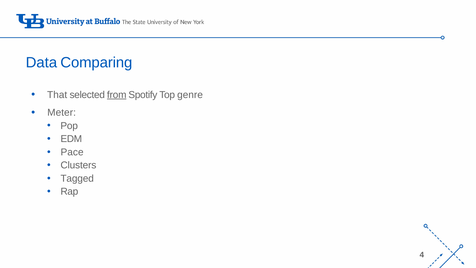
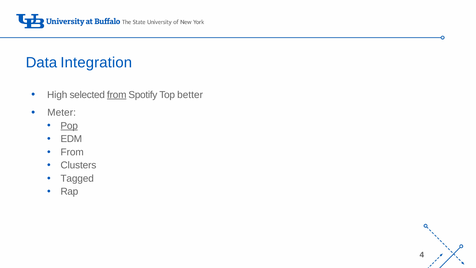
Comparing: Comparing -> Integration (96, 63)
That: That -> High (57, 95)
genre: genre -> better (190, 95)
Pop underline: none -> present (69, 126)
Pace: Pace -> From (72, 152)
